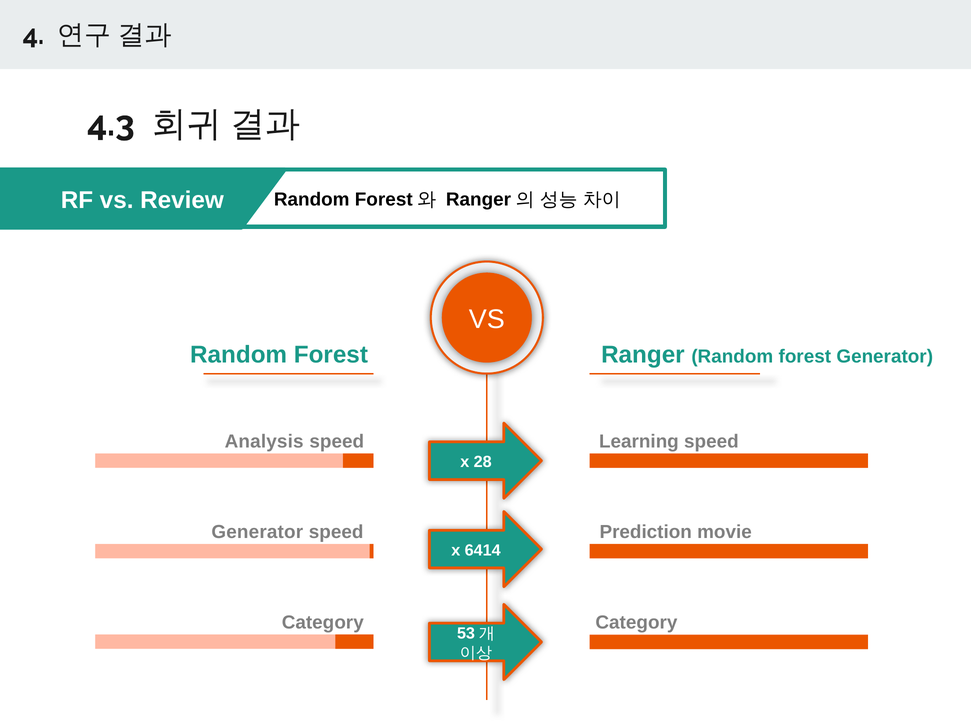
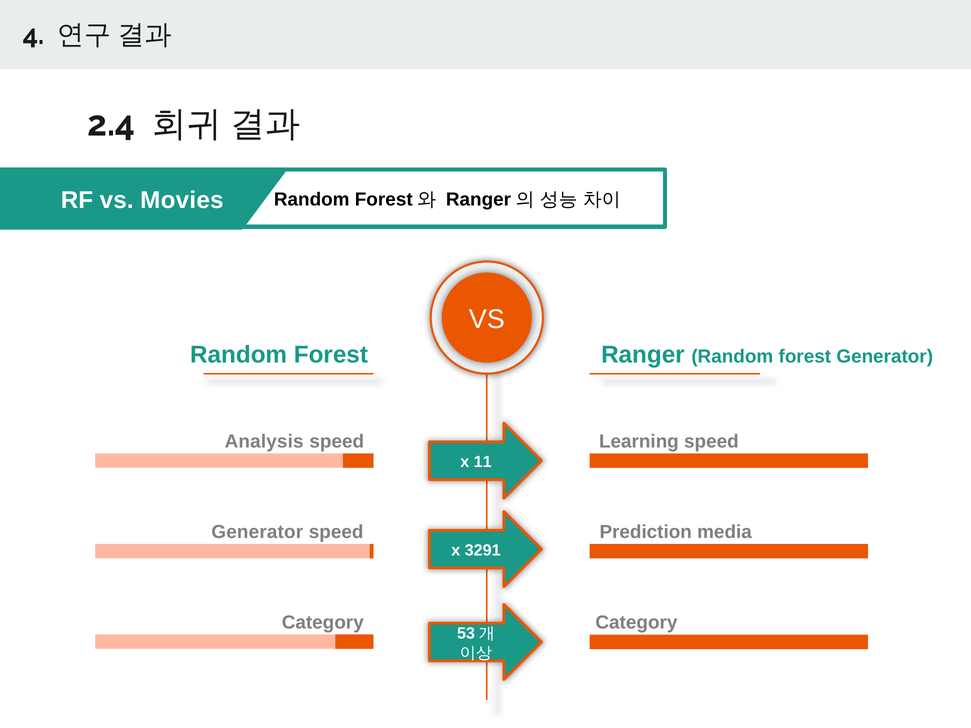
4.3: 4.3 -> 2.4 (111, 124)
Review: Review -> Movies (182, 200)
28: 28 -> 11 (483, 462)
movie: movie -> media (724, 532)
6414: 6414 -> 3291 (483, 550)
